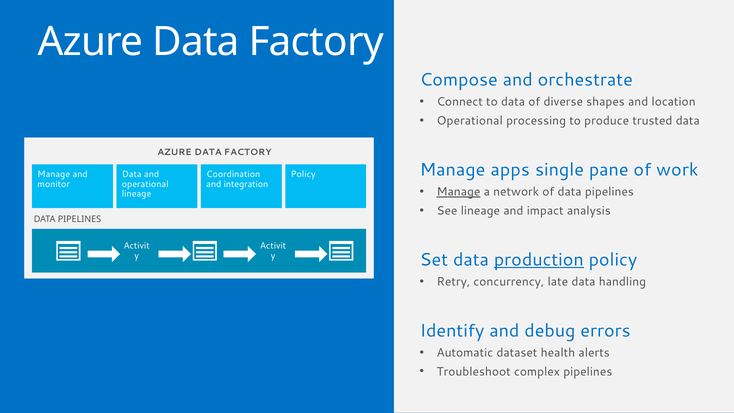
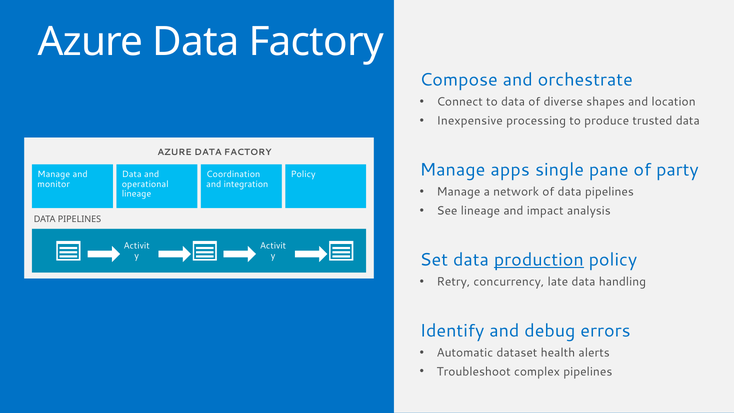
Operational: Operational -> Inexpensive (470, 121)
work: work -> party (677, 170)
Manage underline: present -> none (458, 192)
